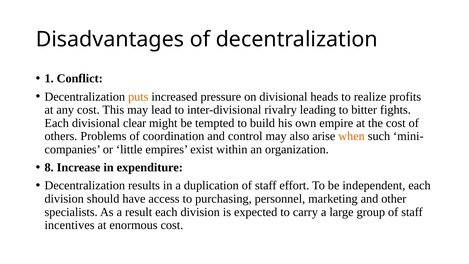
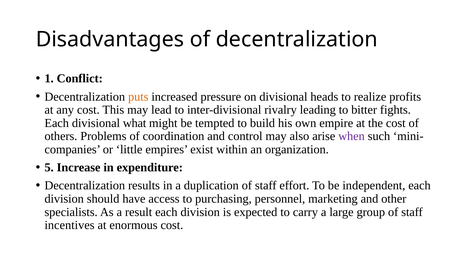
clear: clear -> what (135, 123)
when colour: orange -> purple (352, 136)
8: 8 -> 5 (49, 167)
